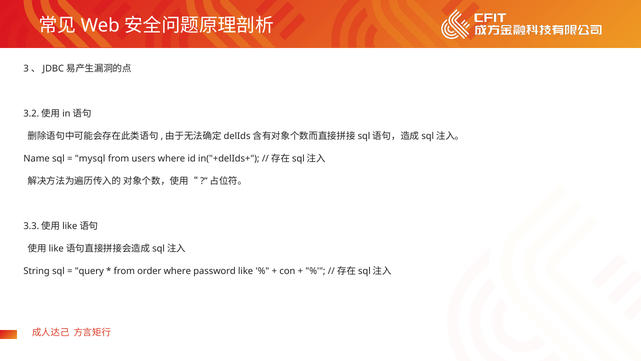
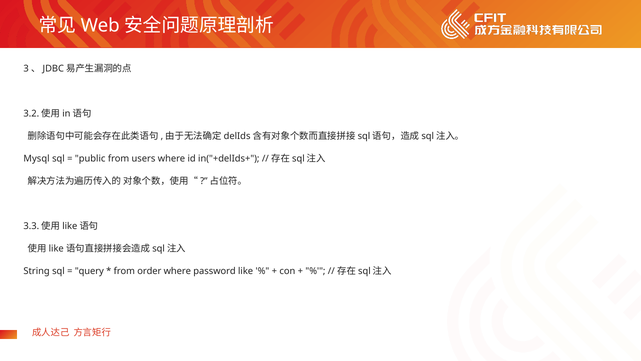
Name: Name -> Mysql (37, 158)
mysql: mysql -> public (90, 158)
